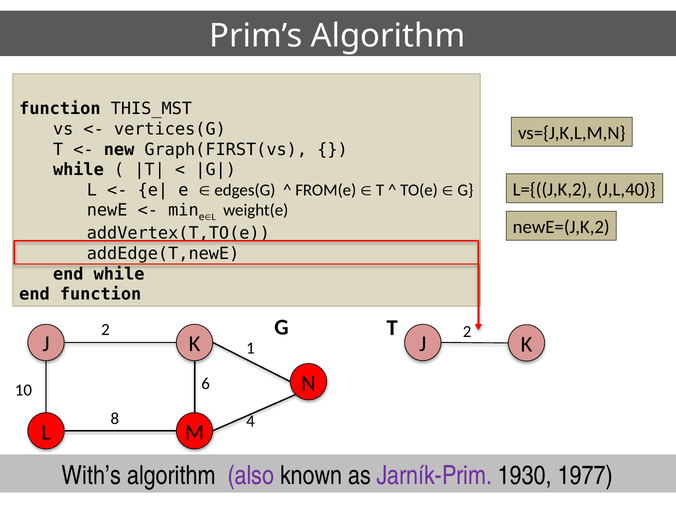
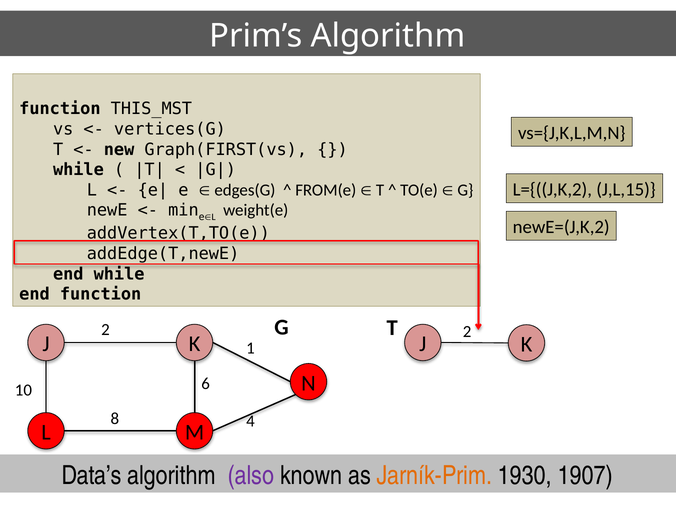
J,L,40: J,L,40 -> J,L,15 (626, 190)
With’s: With’s -> Data’s (92, 475)
Jarník-Prim colour: purple -> orange (434, 475)
1977: 1977 -> 1907 (585, 475)
